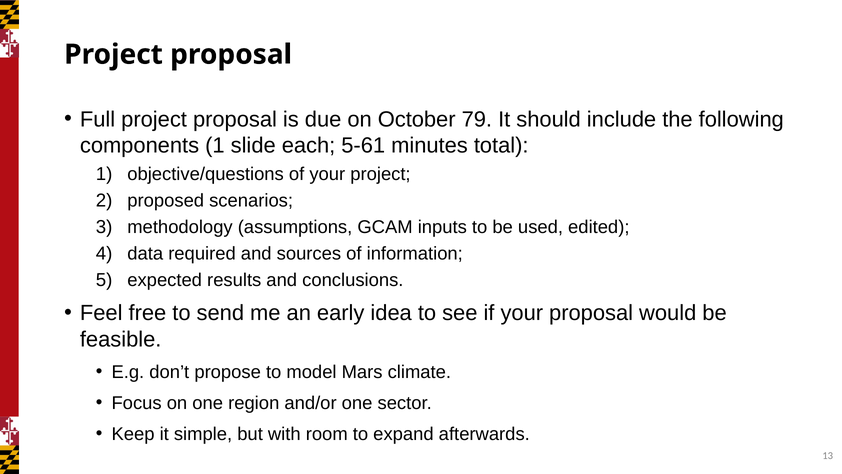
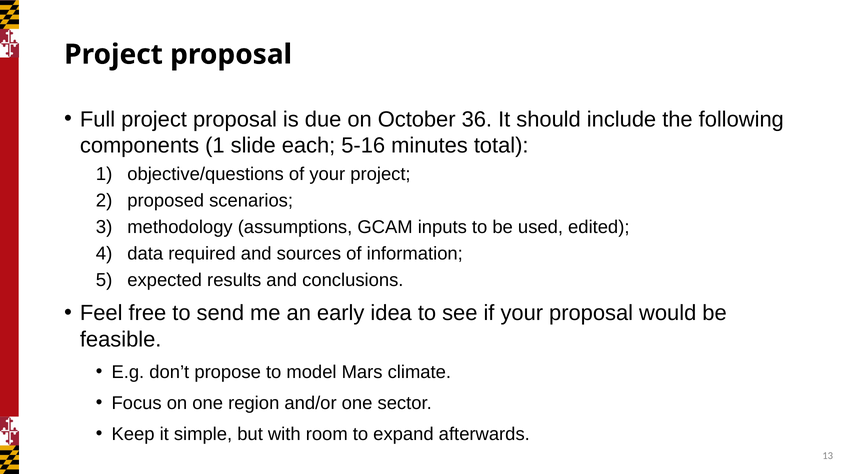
79: 79 -> 36 (477, 119)
5-61: 5-61 -> 5-16 (363, 146)
